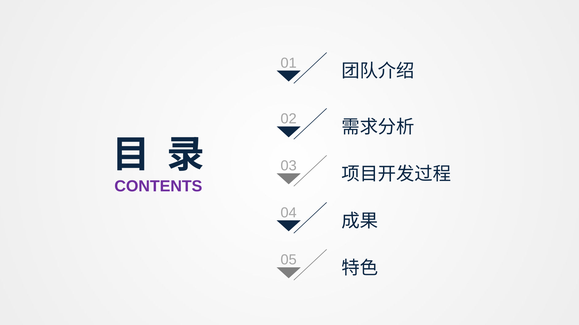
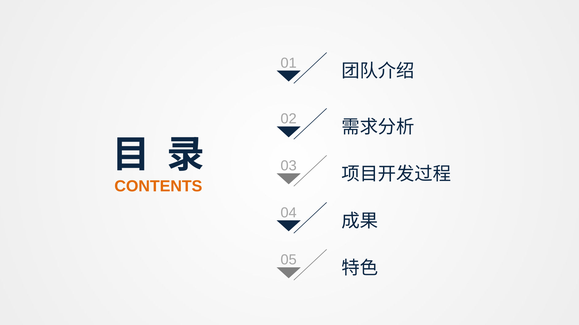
CONTENTS colour: purple -> orange (158, 186)
